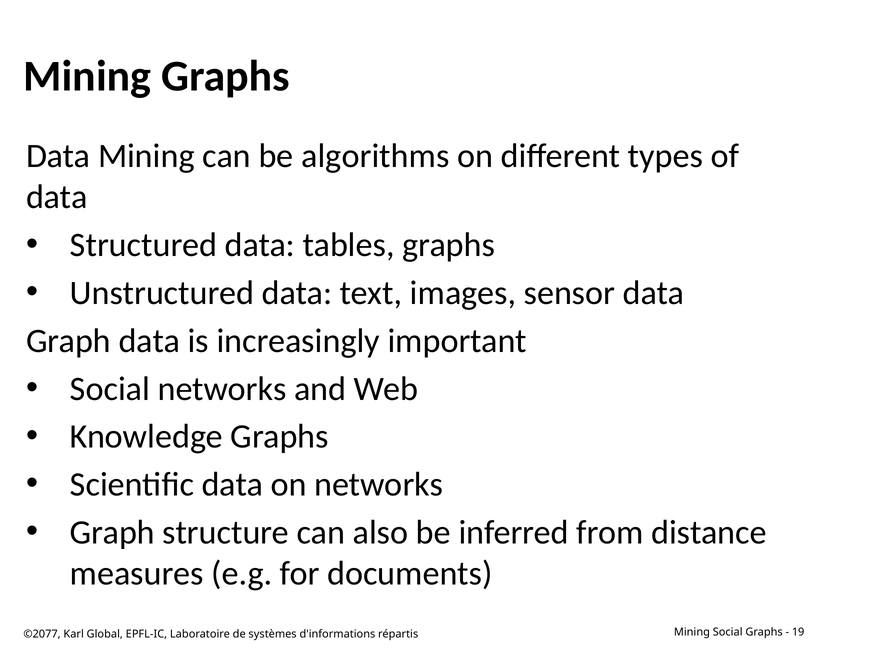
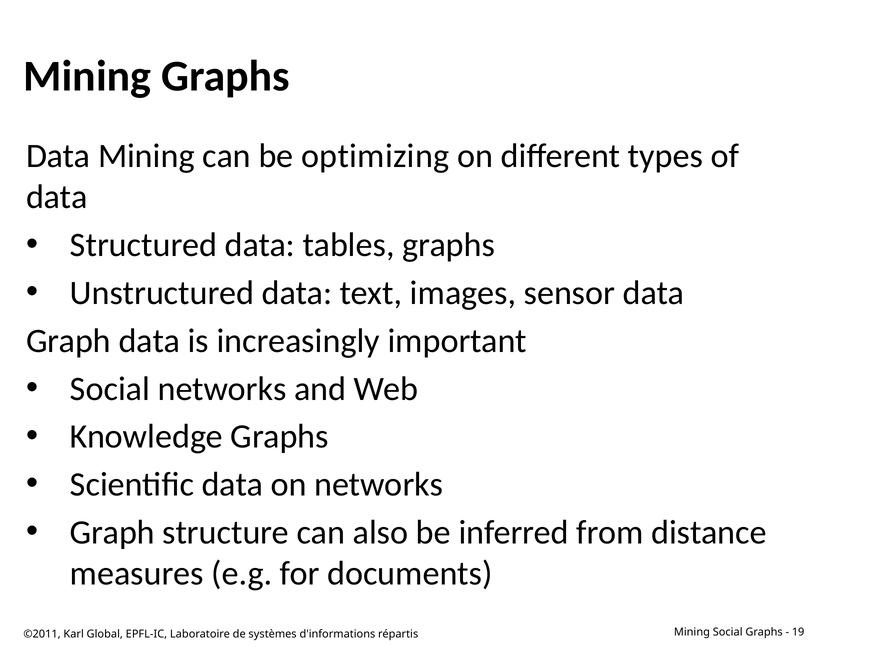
algorithms: algorithms -> optimizing (375, 156)
©2077: ©2077 -> ©2011 (42, 634)
